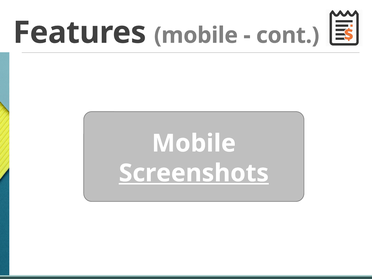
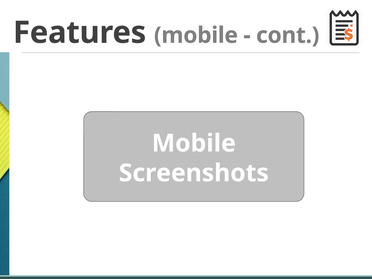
Screenshots underline: present -> none (194, 173)
